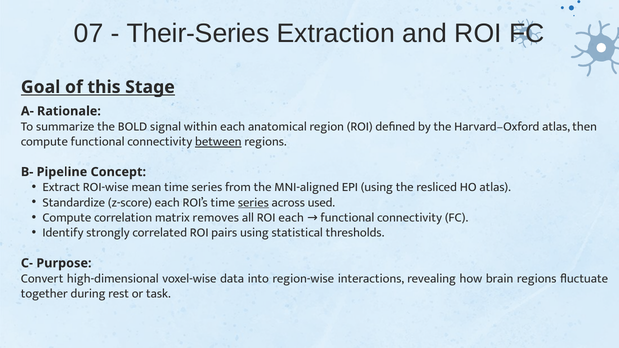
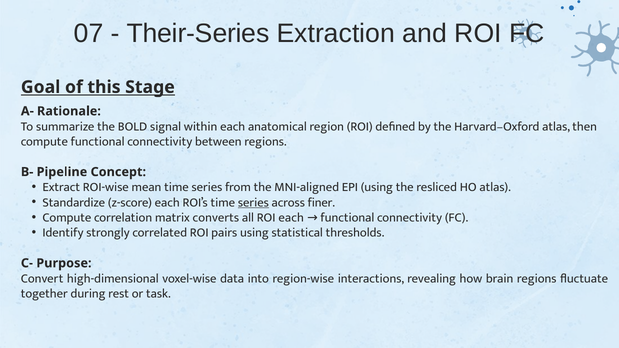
between underline: present -> none (218, 142)
used: used -> finer (321, 202)
removes: removes -> converts (216, 218)
